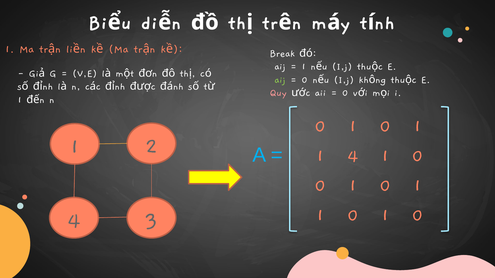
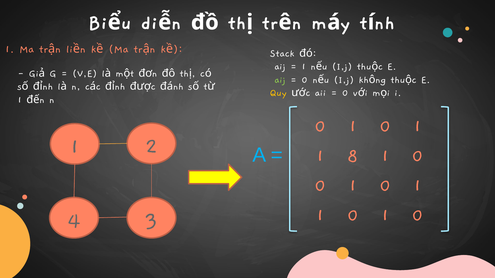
Break: Break -> Stack (282, 53)
Quy colour: pink -> yellow (278, 93)
4: 4 -> 8 (353, 155)
